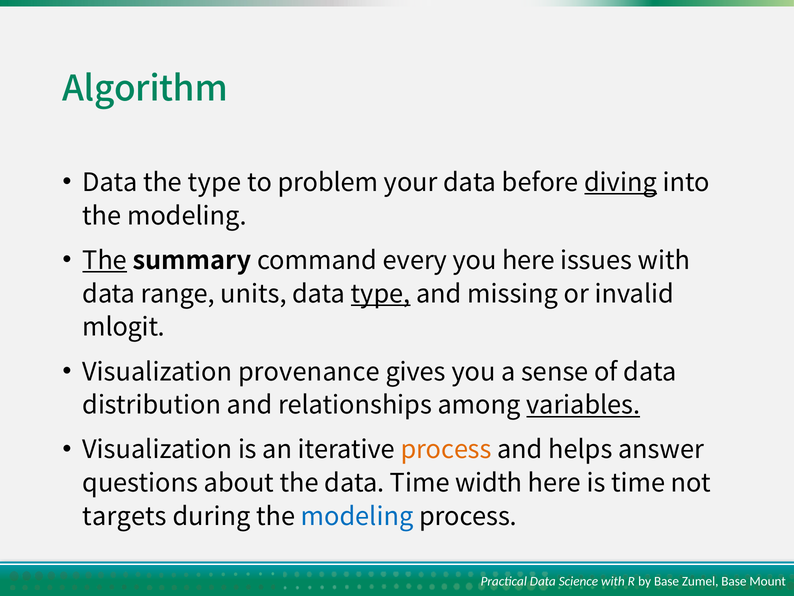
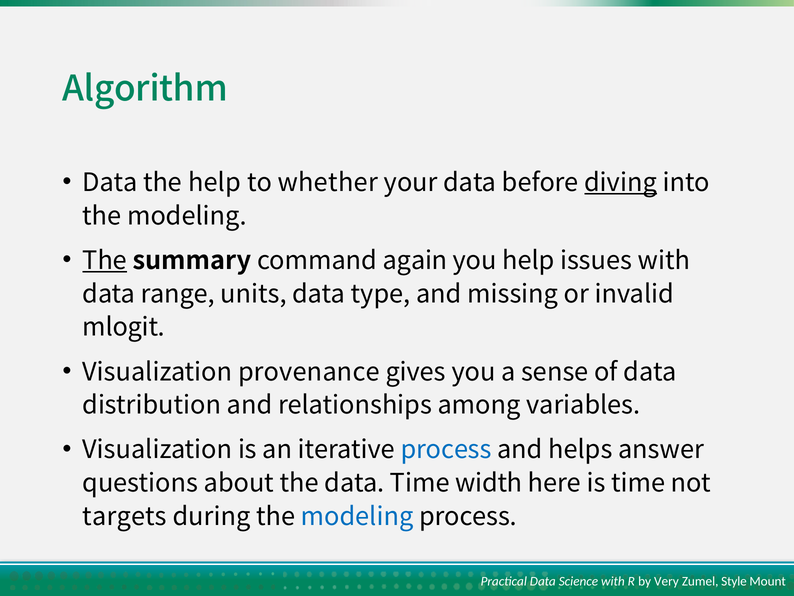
the type: type -> help (215, 183)
problem: problem -> whether (328, 183)
every: every -> again (415, 260)
you here: here -> help (528, 260)
type underline: present -> none (381, 294)
variables underline: present -> none (583, 405)
process colour: orange -> blue (446, 450)
by Base: Base -> Very (666, 581)
Zumel Base: Base -> Style (734, 581)
